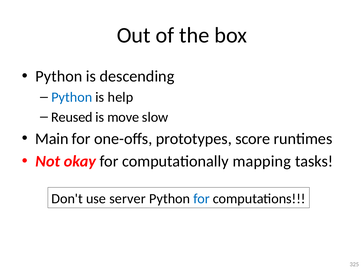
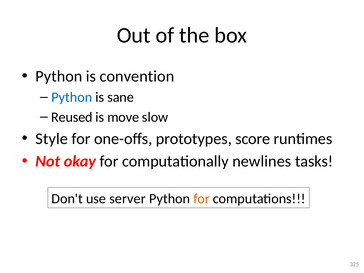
descending: descending -> convention (137, 76)
help: help -> sane (121, 97)
Main: Main -> Style (52, 139)
mapping: mapping -> newlines (262, 161)
for colour: blue -> orange (202, 199)
